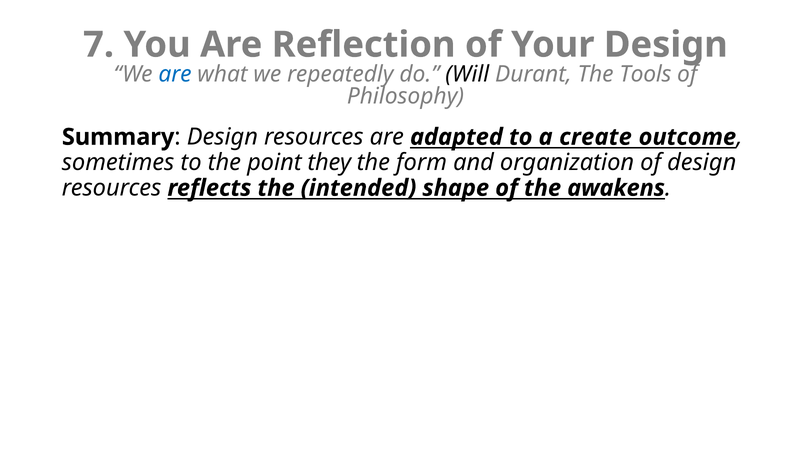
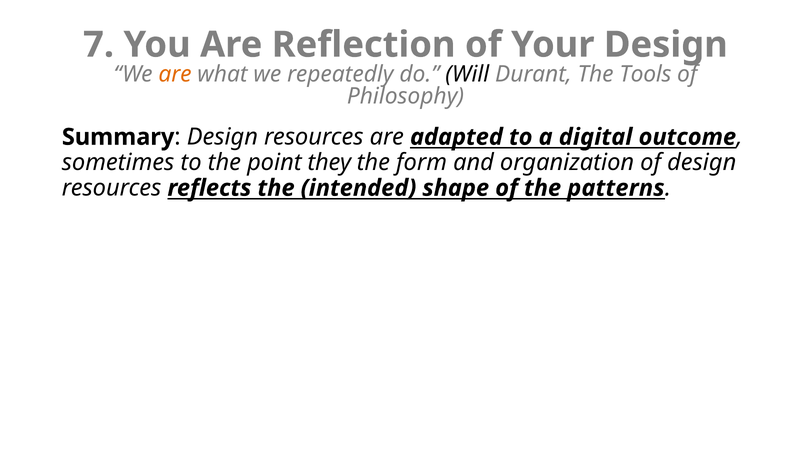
are colour: blue -> orange (175, 74)
create: create -> digital (596, 137)
awakens: awakens -> patterns (616, 188)
